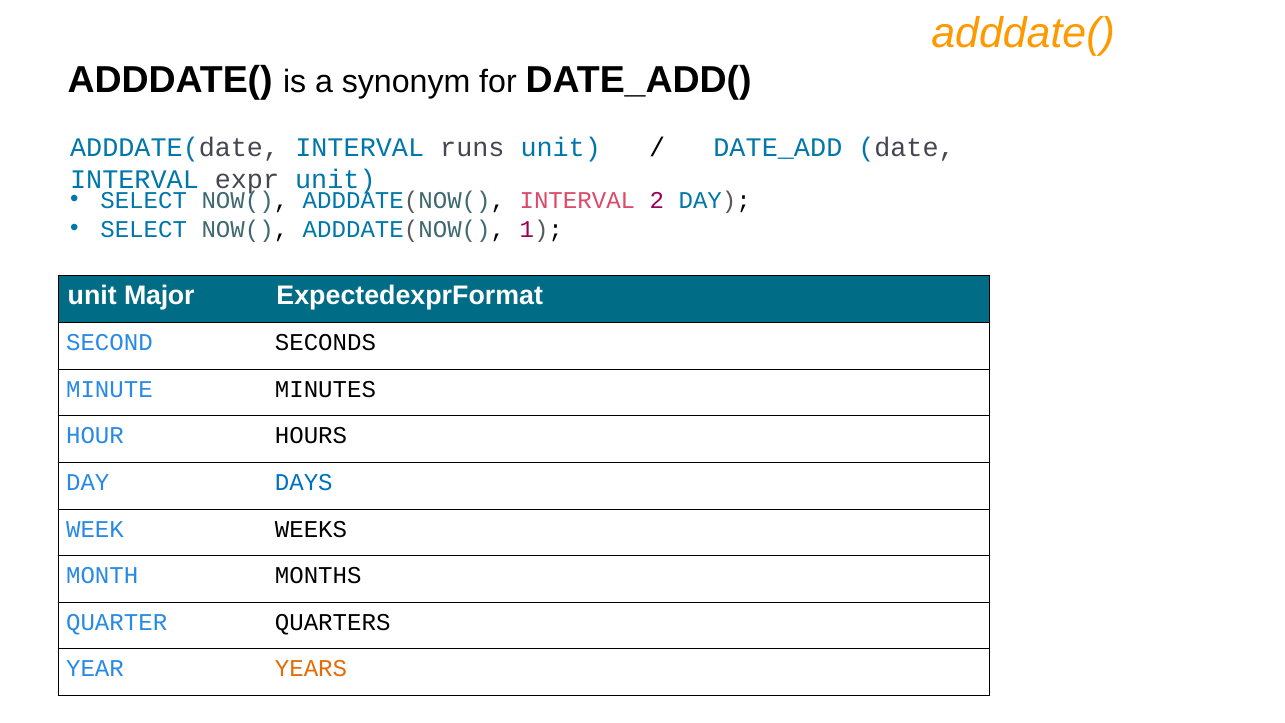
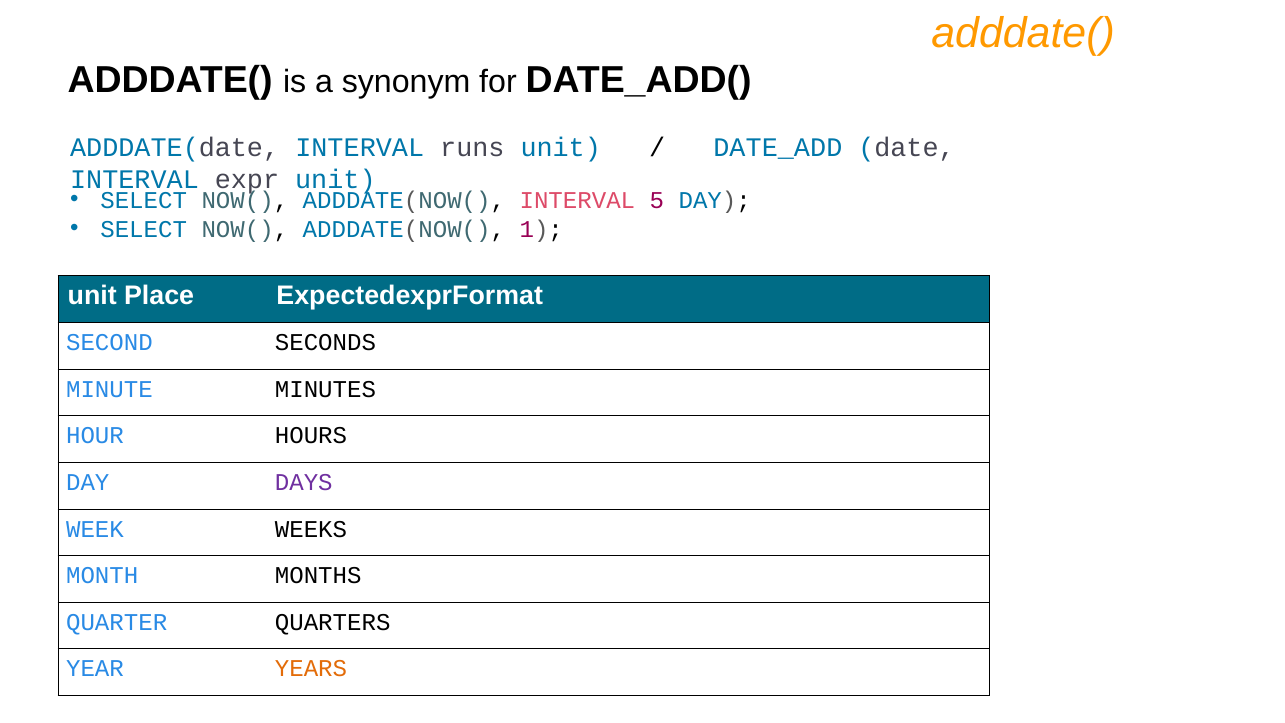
2: 2 -> 5 (657, 200)
Major: Major -> Place (159, 296)
DAYS colour: blue -> purple (304, 482)
